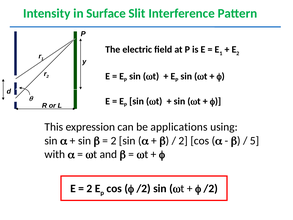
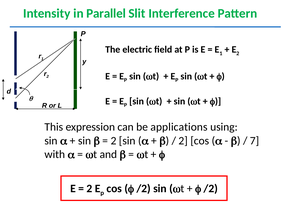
Surface: Surface -> Parallel (106, 13)
5: 5 -> 7 (255, 141)
